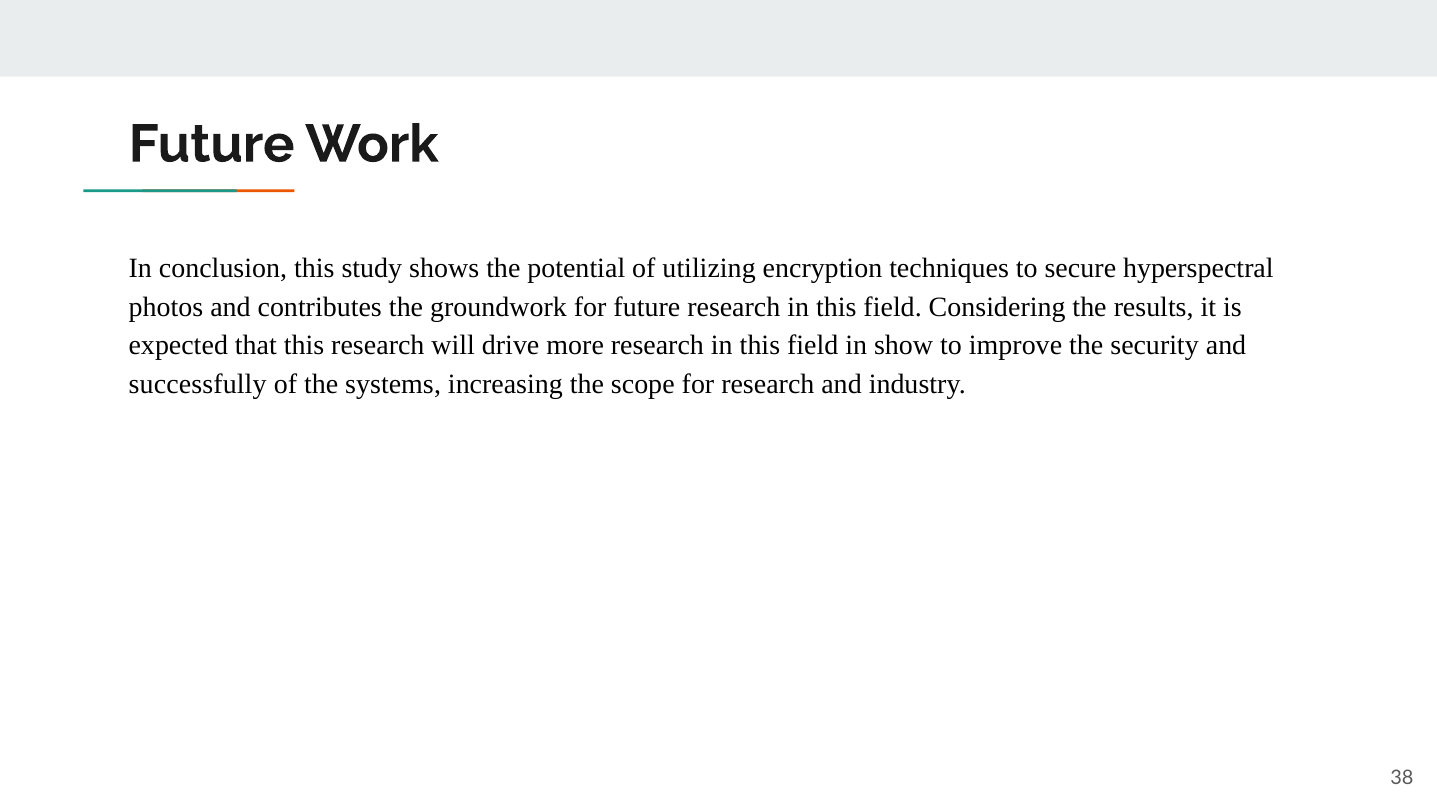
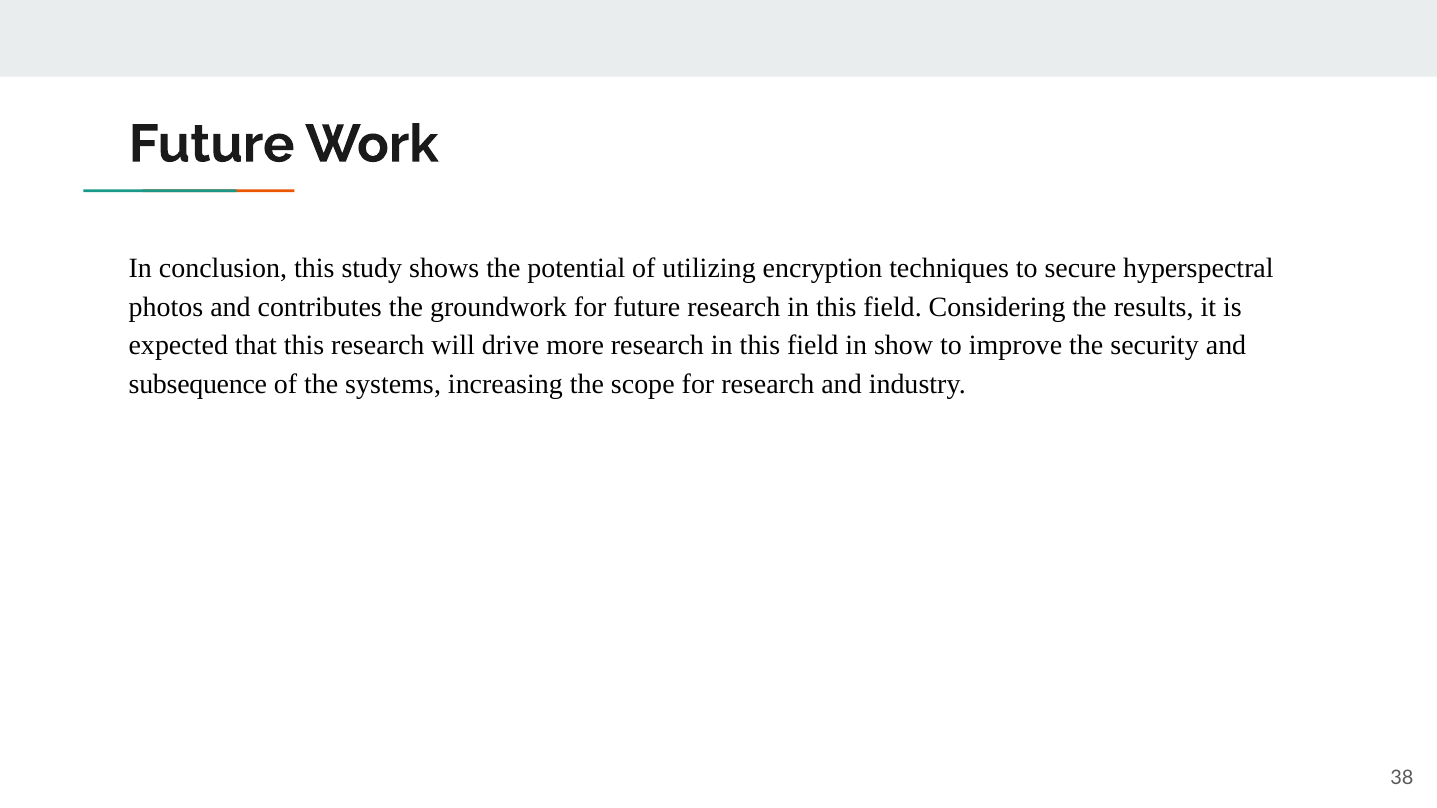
successfully: successfully -> subsequence (198, 384)
